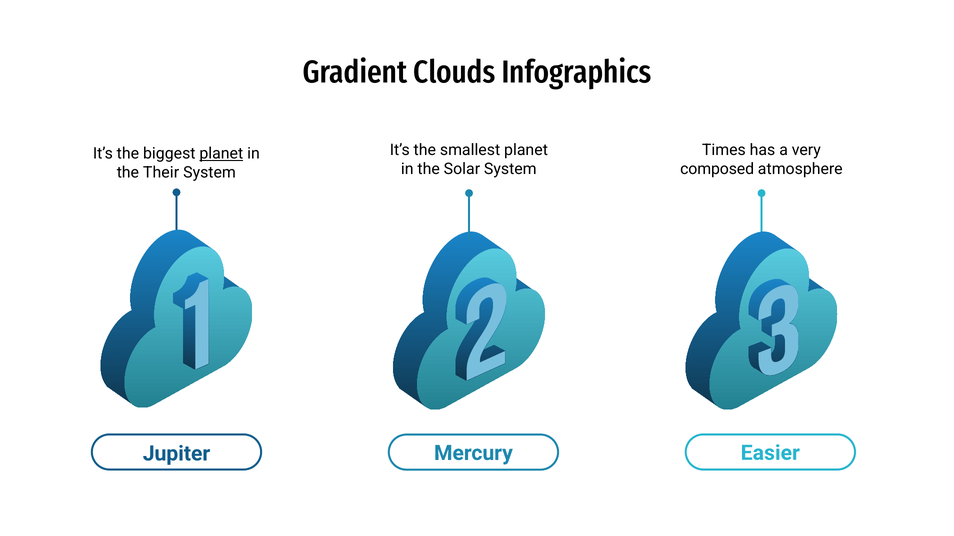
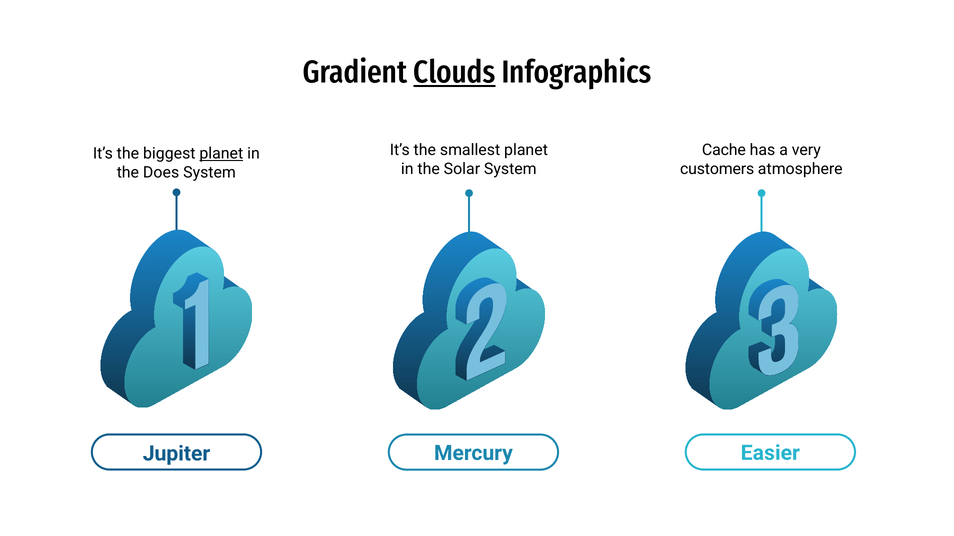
Clouds underline: none -> present (454, 72)
Times: Times -> Cache (724, 150)
composed: composed -> customers (717, 169)
Their: Their -> Does (161, 173)
